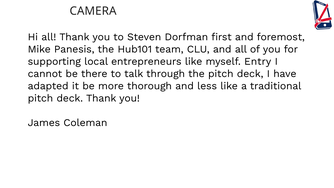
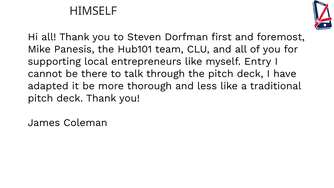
CAMERA: CAMERA -> HIMSELF (93, 11)
